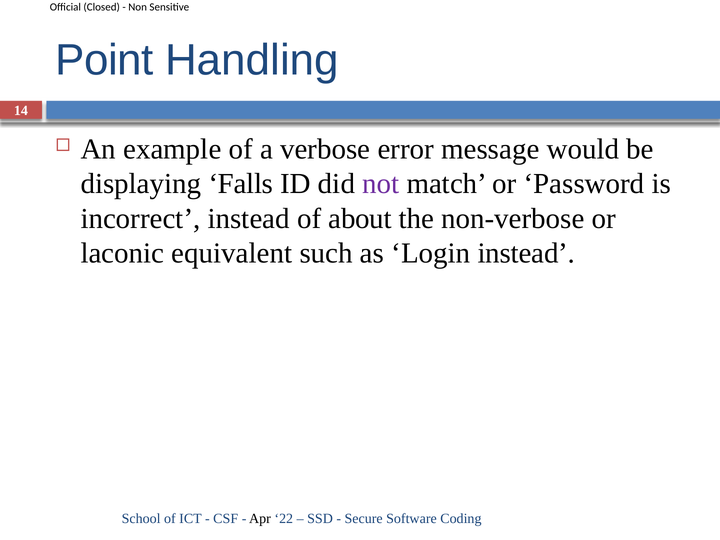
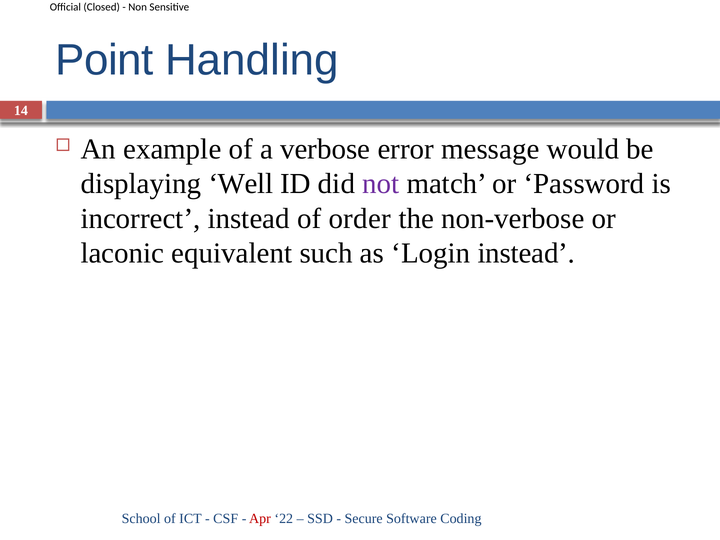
Falls: Falls -> Well (241, 184)
about: about -> order (360, 219)
Apr colour: black -> red (260, 518)
